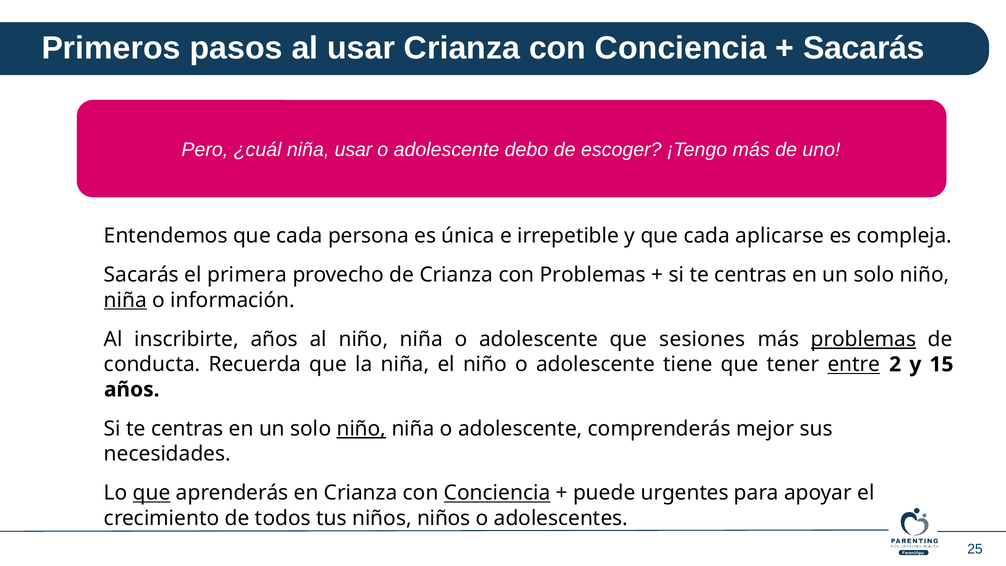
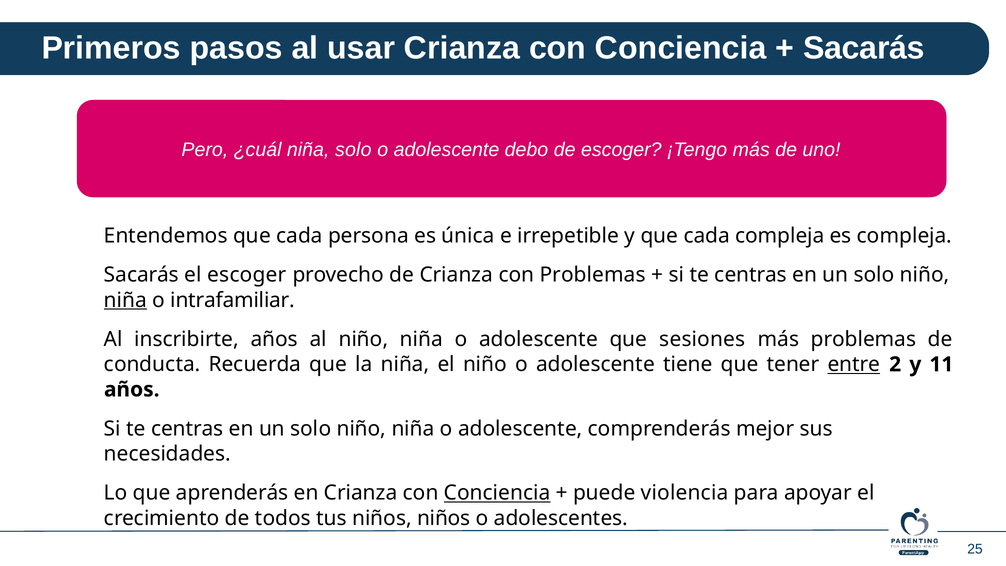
niña usar: usar -> solo (353, 150)
cada aplicarse: aplicarse -> compleja (780, 236)
el primera: primera -> escoger (247, 275)
información: información -> intrafamiliar (233, 300)
problemas underline: present -> none (863, 339)
15: 15 -> 11 (941, 364)
niño underline: present -> none (361, 429)
que underline: present -> none (152, 493)
urgentes: urgentes -> violencia (685, 493)
